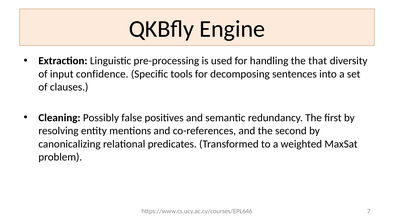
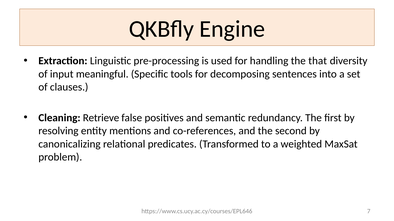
confidence: confidence -> meaningful (102, 74)
Possibly: Possibly -> Retrieve (101, 118)
